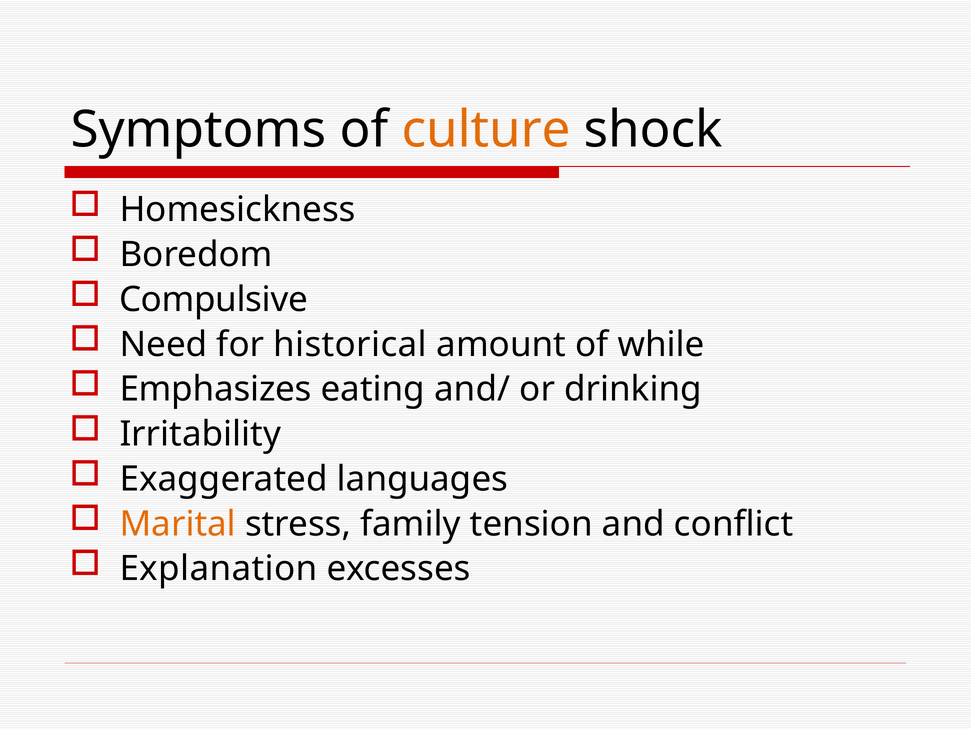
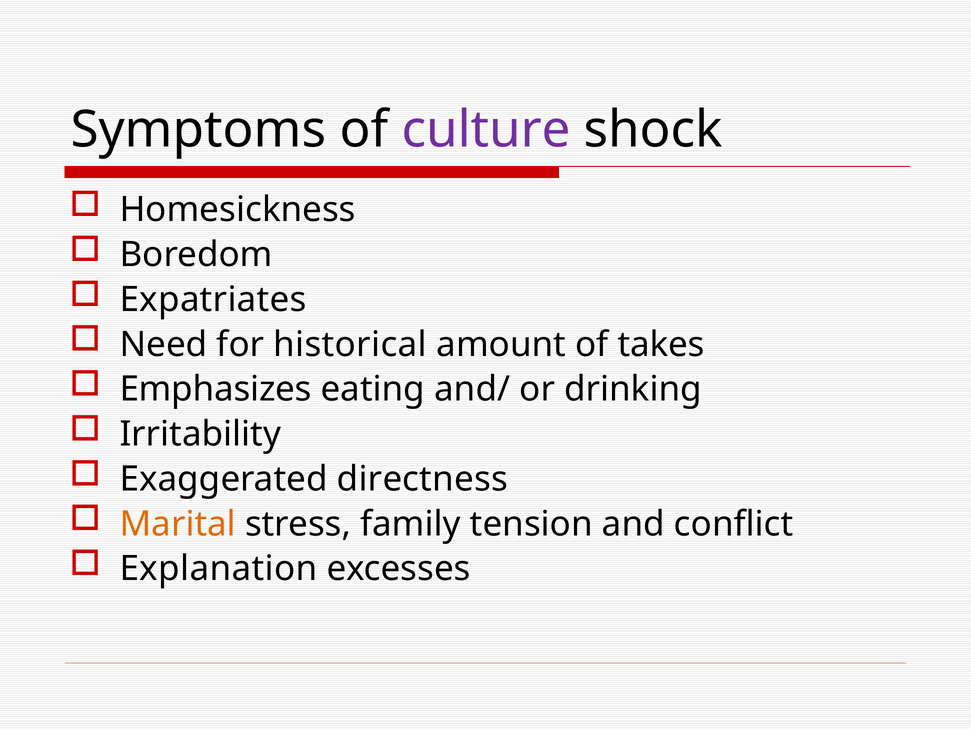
culture colour: orange -> purple (486, 130)
Compulsive: Compulsive -> Expatriates (213, 299)
while: while -> takes (661, 344)
languages: languages -> directness (422, 479)
